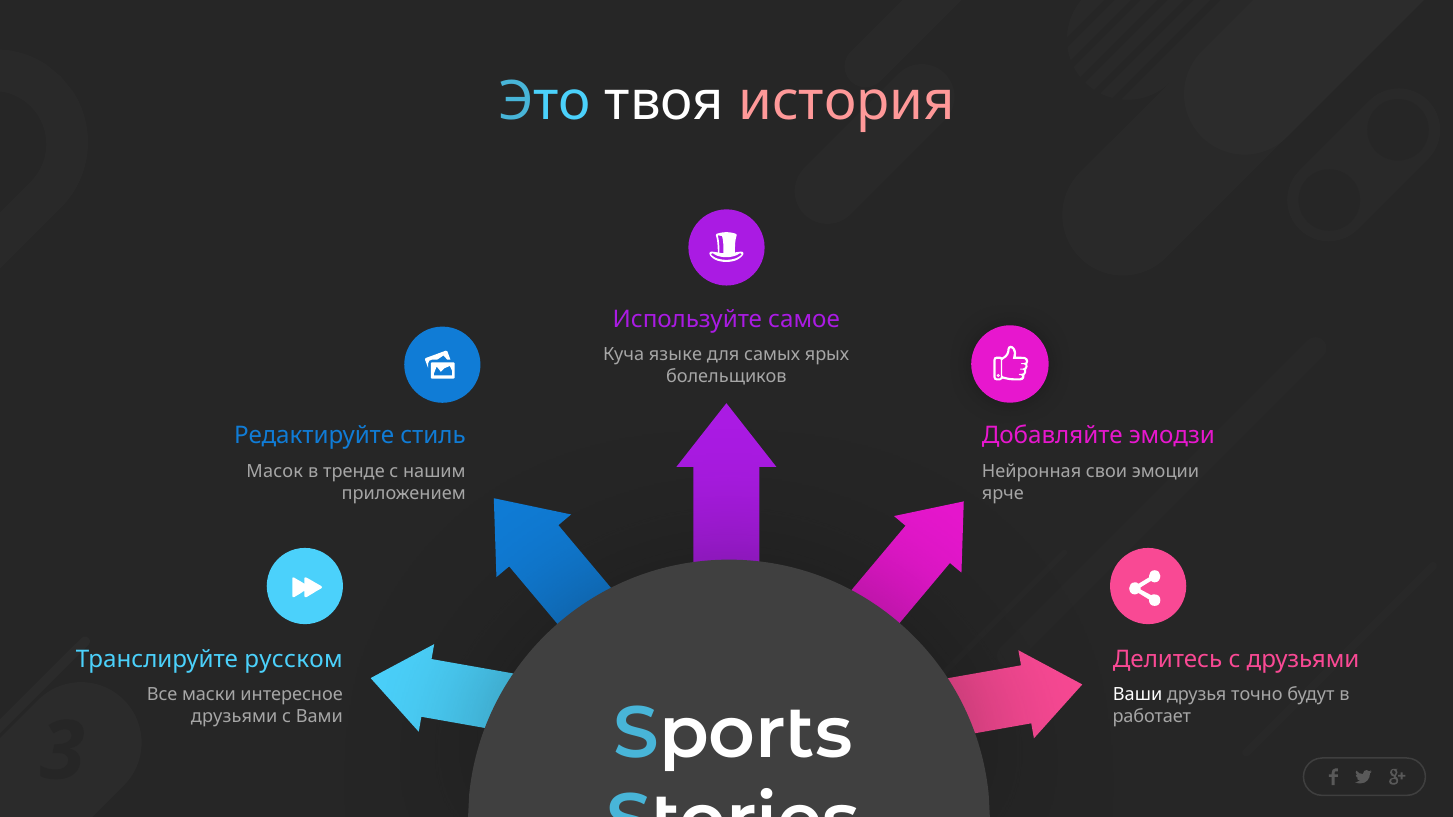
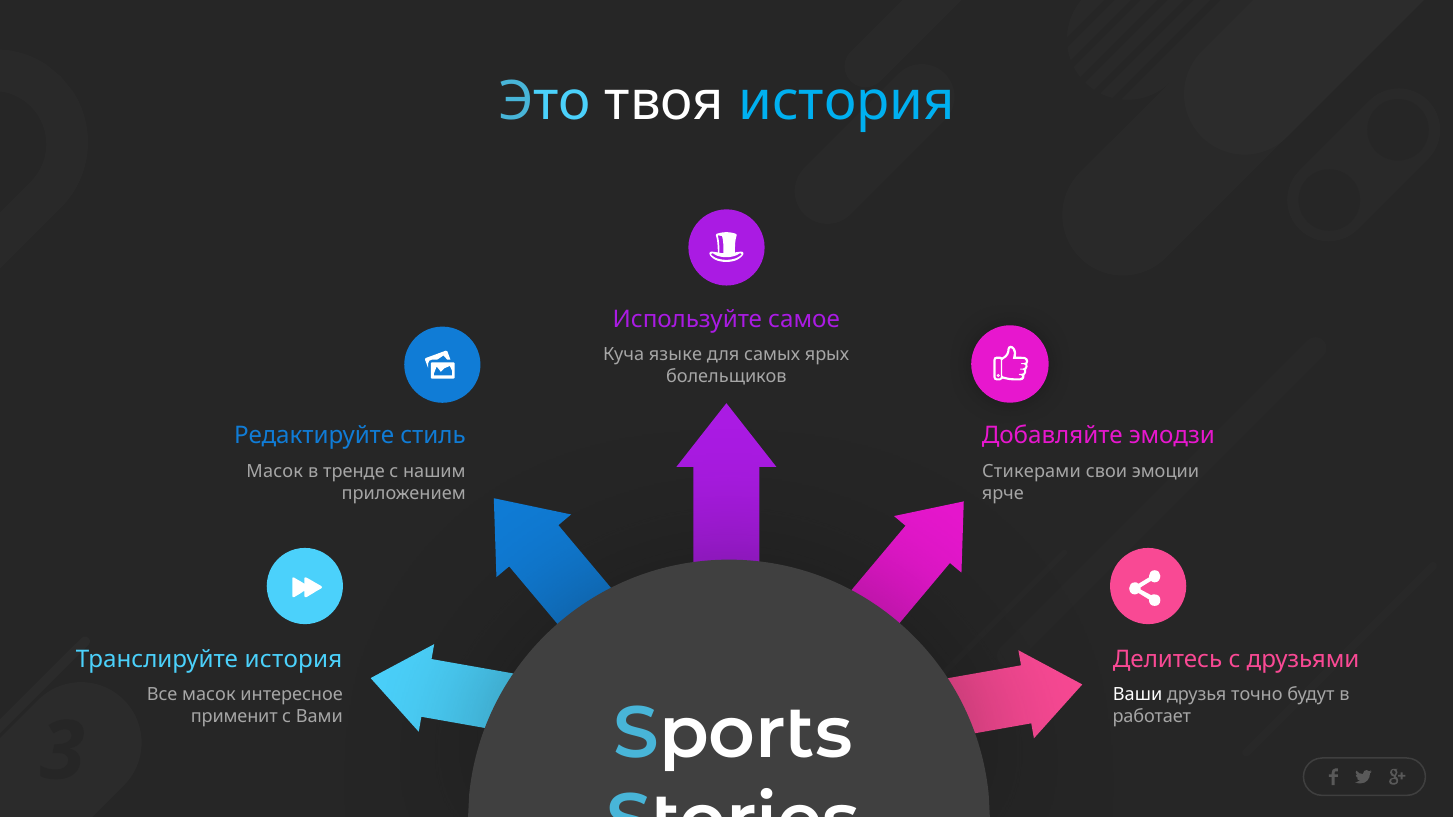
история colour: pink -> light blue (846, 102)
Нейронная: Нейронная -> Стикерами (1032, 472)
Транслируйте русском: русском -> история (294, 659)
Все маски: маски -> масок (209, 695)
друзьями: друзьями -> применит (234, 717)
